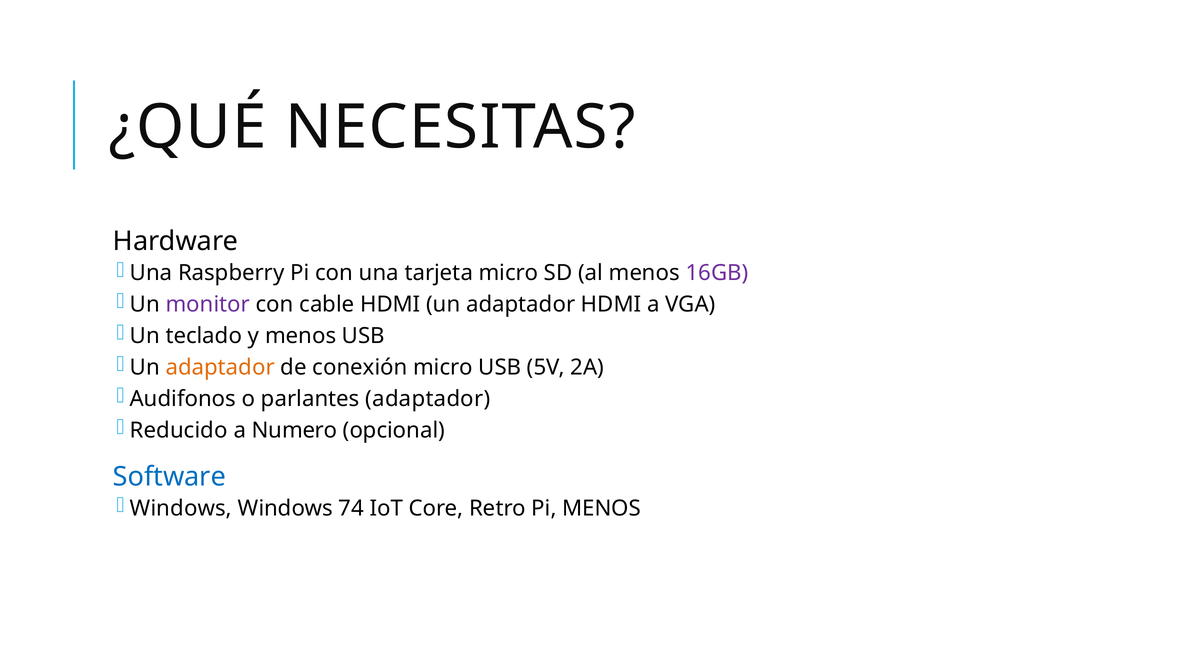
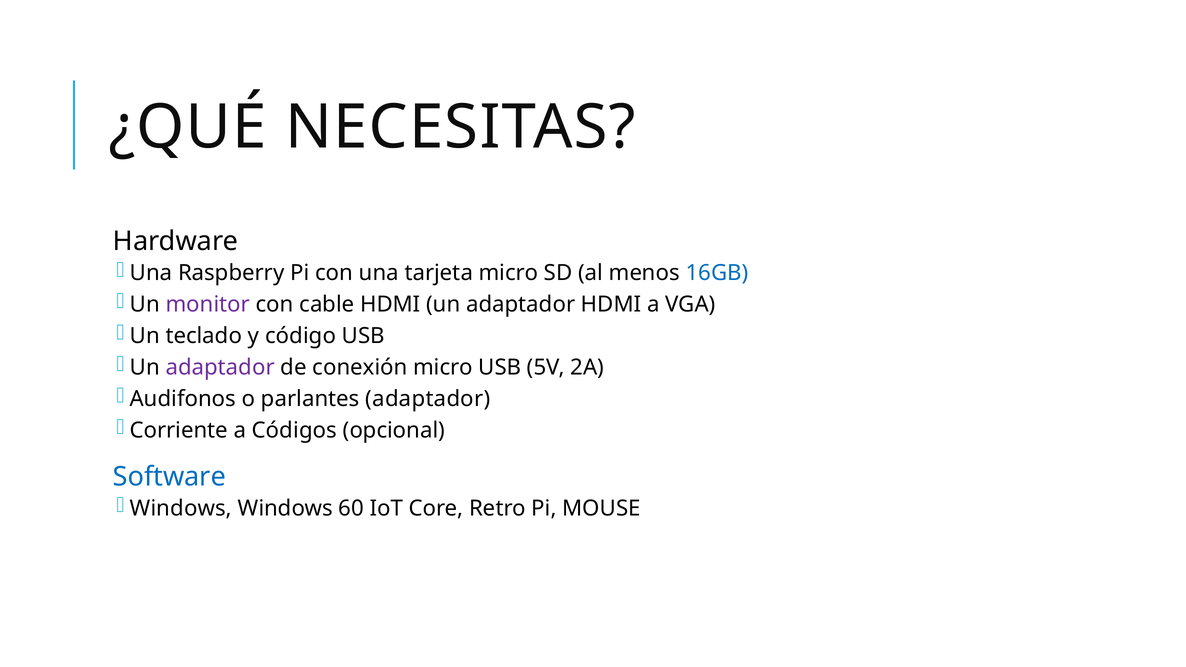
16GB colour: purple -> blue (717, 273)
y menos: menos -> código (301, 336)
adaptador colour: orange -> purple (220, 367)
Reducido: Reducido -> Corriente (179, 430)
Numero: Numero -> Códigos (294, 430)
74: 74 -> 60 (351, 508)
Pi MENOS: MENOS -> MOUSE (601, 508)
